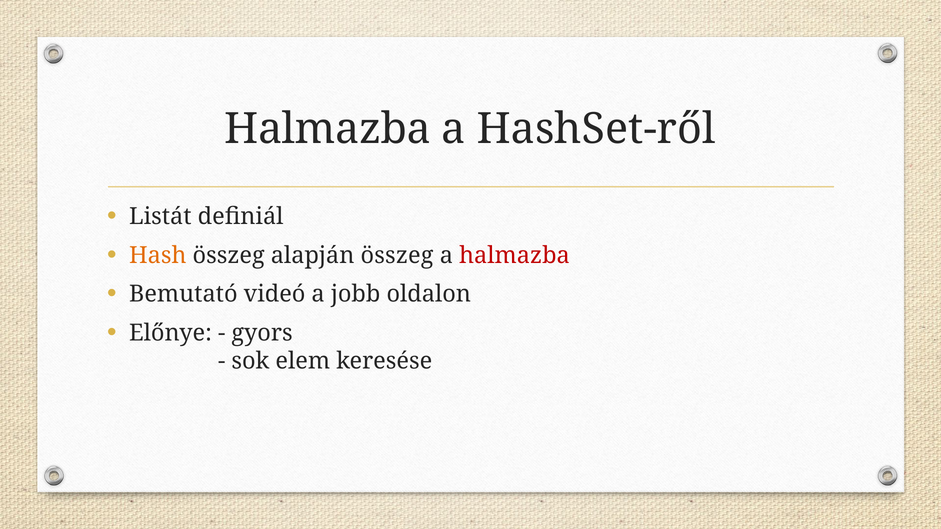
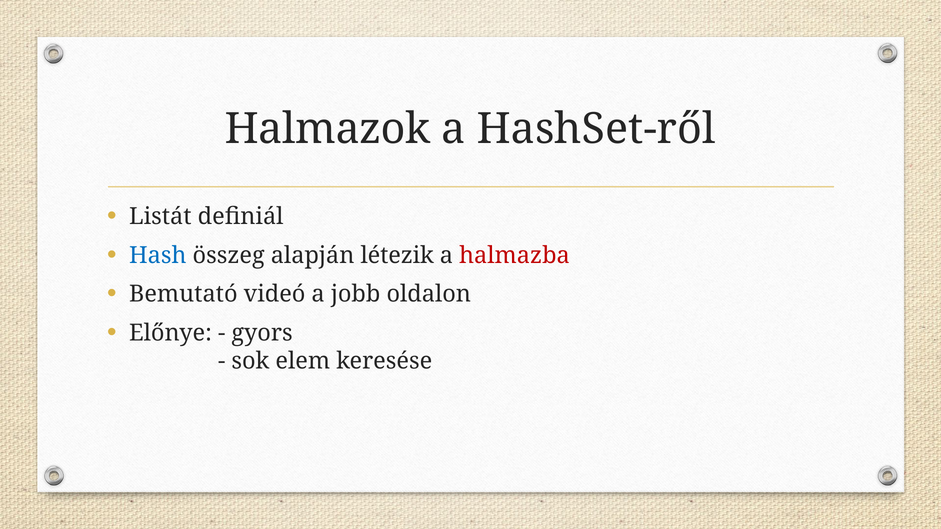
Halmazba: Halmazba -> Halmazok (328, 129)
Hash colour: orange -> blue (158, 255)
alapján összeg: összeg -> létezik (397, 255)
